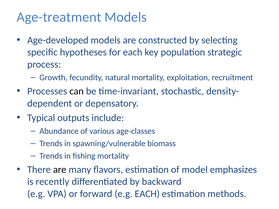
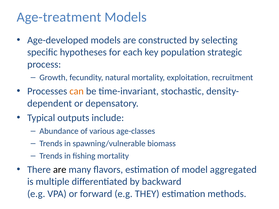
can colour: black -> orange (77, 91)
emphasizes: emphasizes -> aggregated (233, 170)
recently: recently -> multiple (53, 182)
e.g EACH: EACH -> THEY (147, 194)
